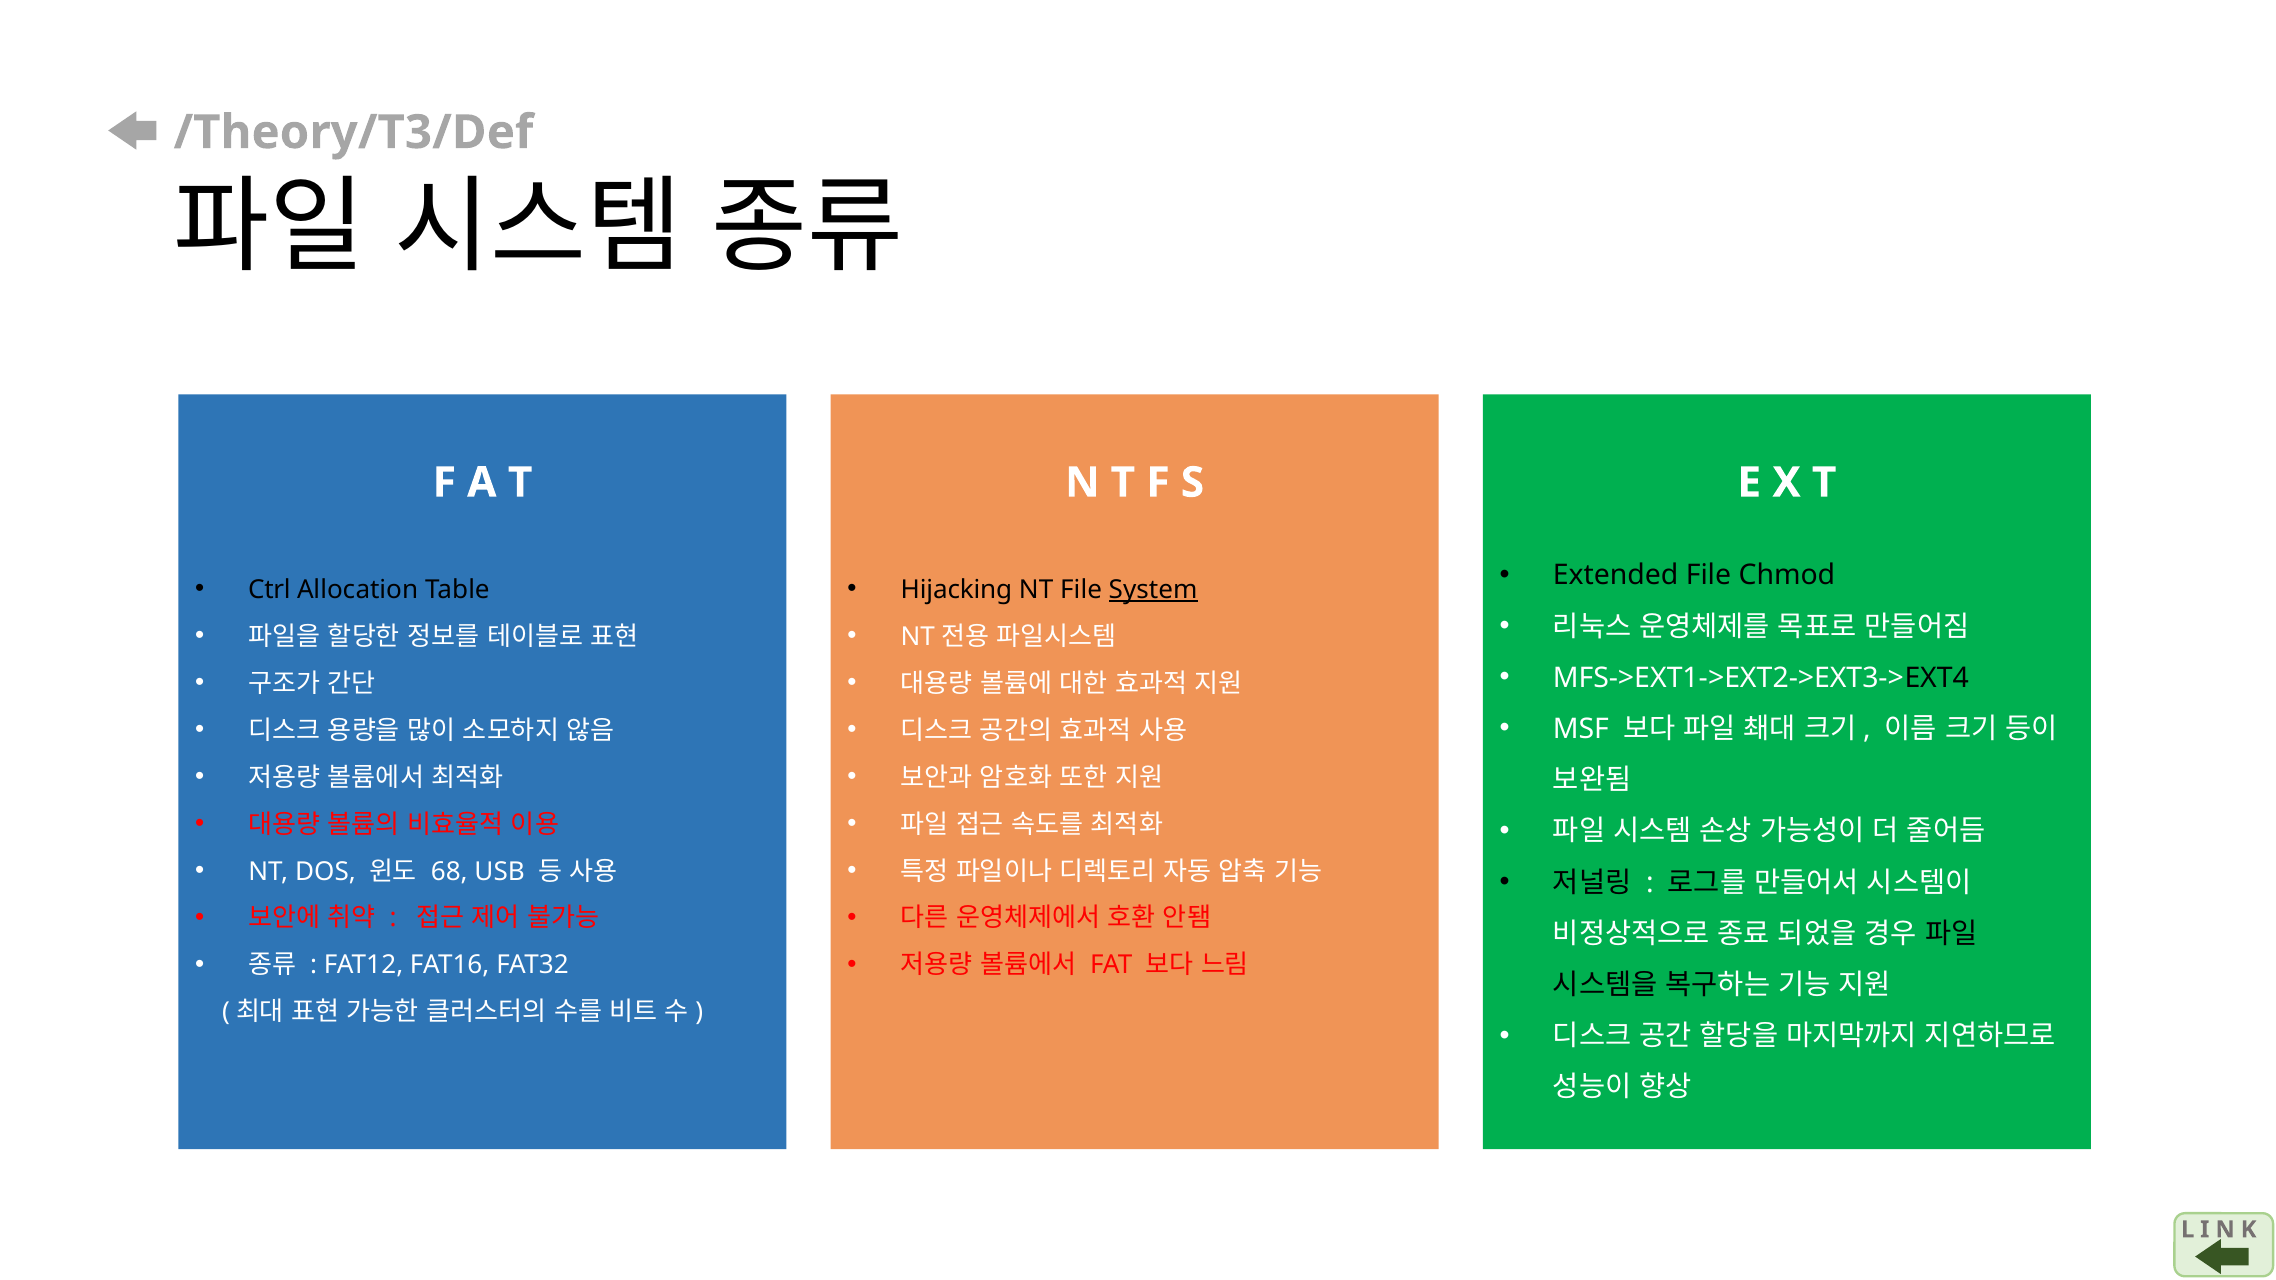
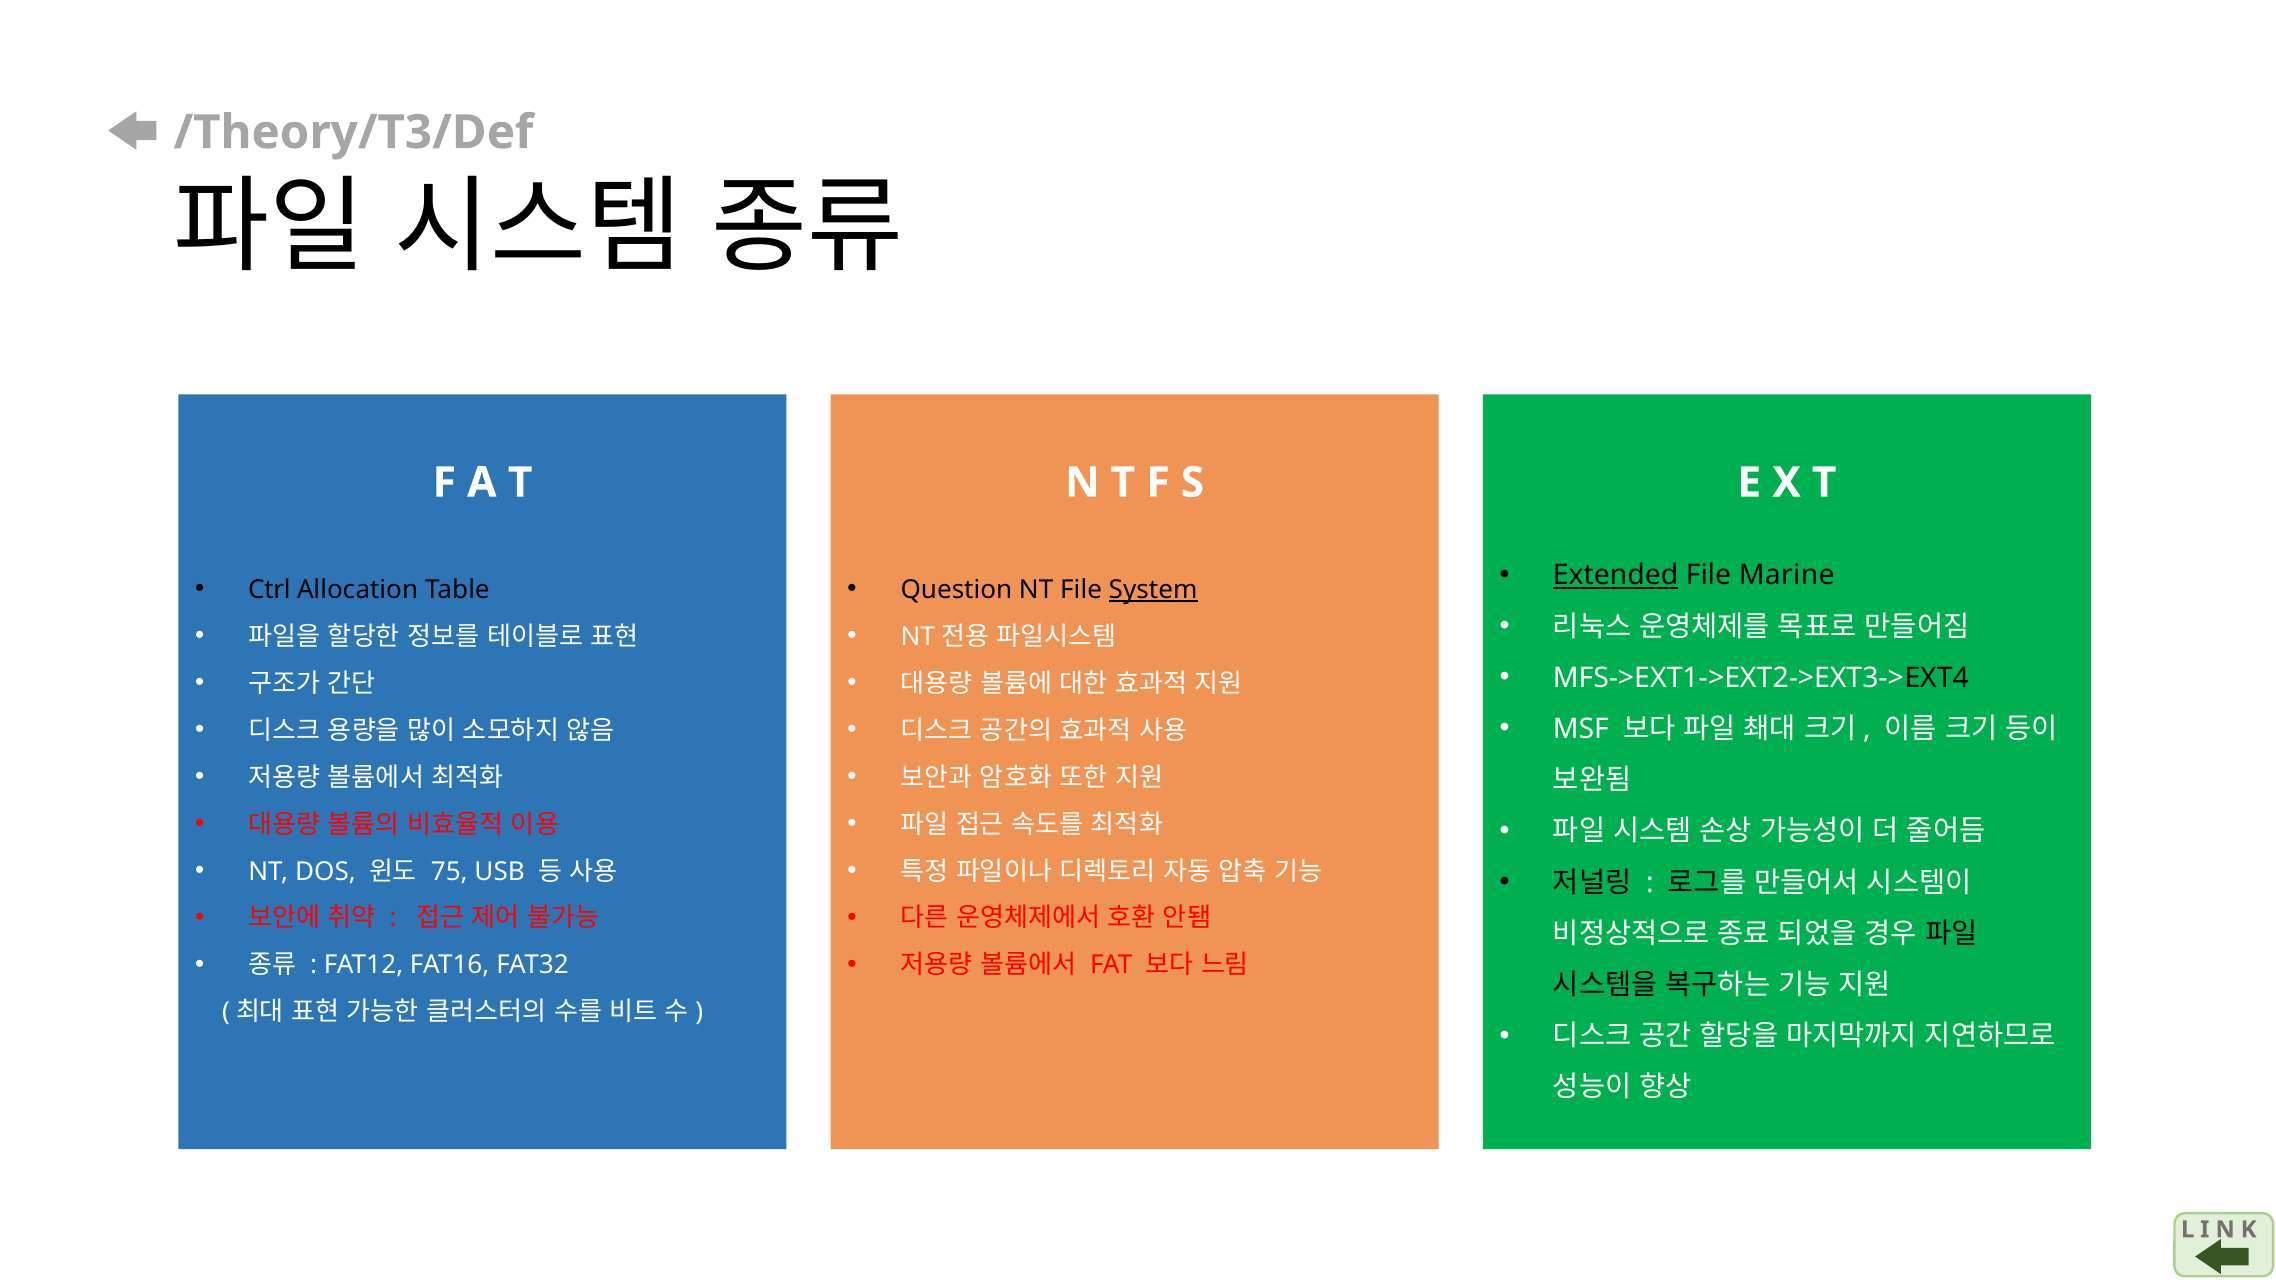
Extended underline: none -> present (1616, 576)
Chmod: Chmod -> Marine (1787, 576)
Hijacking: Hijacking -> Question (956, 590)
68: 68 -> 75 (449, 872)
